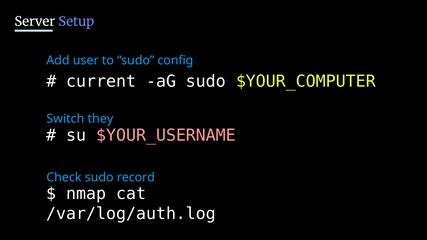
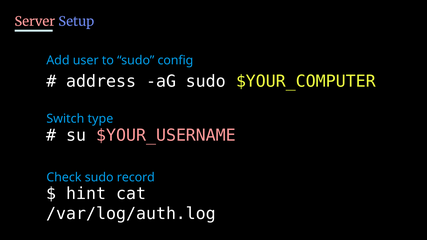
Server colour: white -> pink (35, 22)
current: current -> address (101, 81)
they: they -> type (100, 119)
nmap: nmap -> hint (86, 194)
